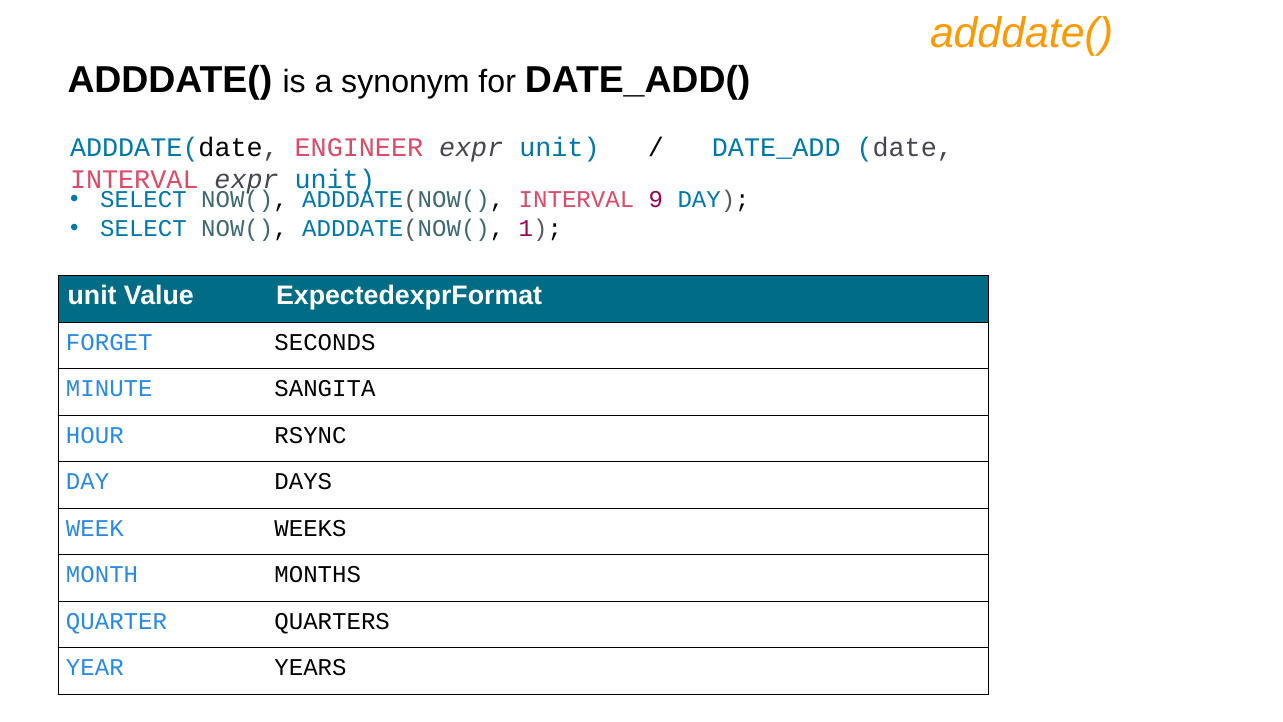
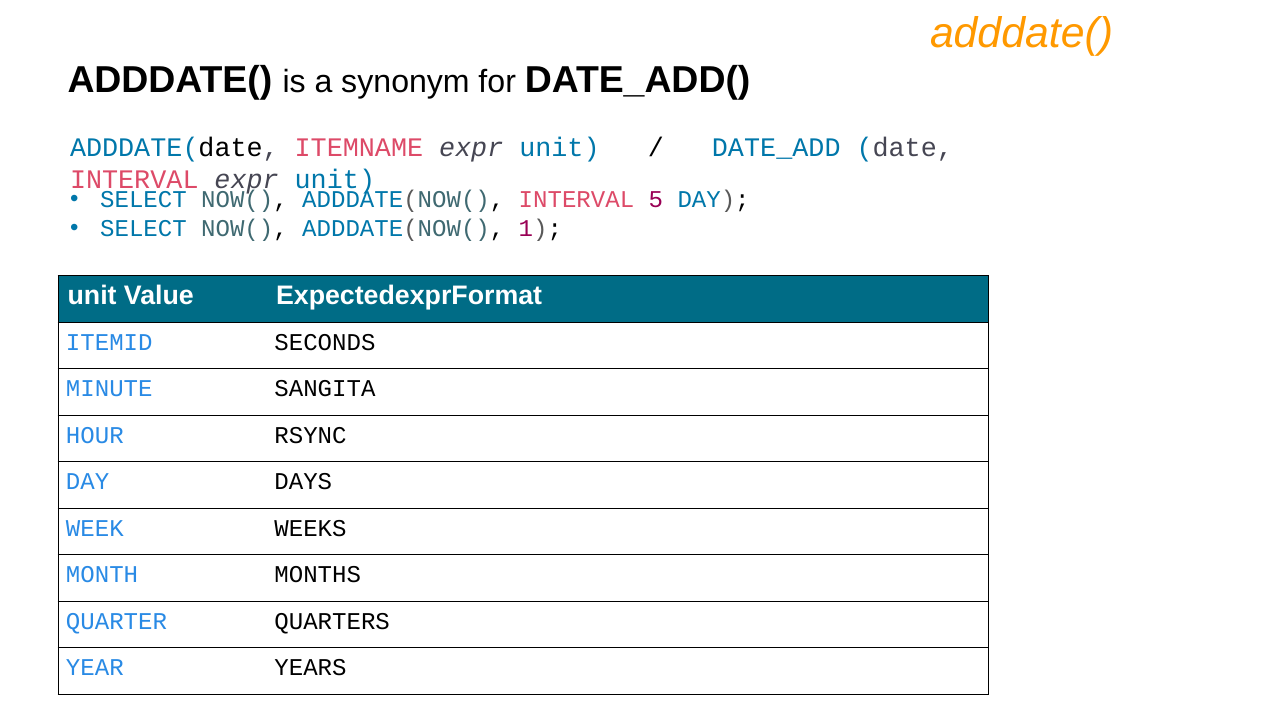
ENGINEER: ENGINEER -> ITEMNAME (359, 148)
9: 9 -> 5 (656, 200)
FORGET: FORGET -> ITEMID (109, 342)
